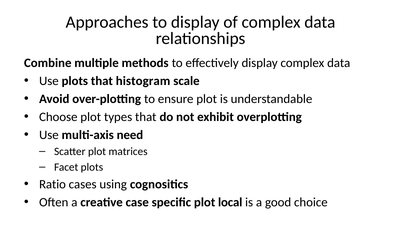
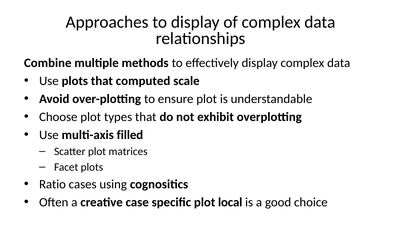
histogram: histogram -> computed (143, 81)
need: need -> filled (130, 135)
